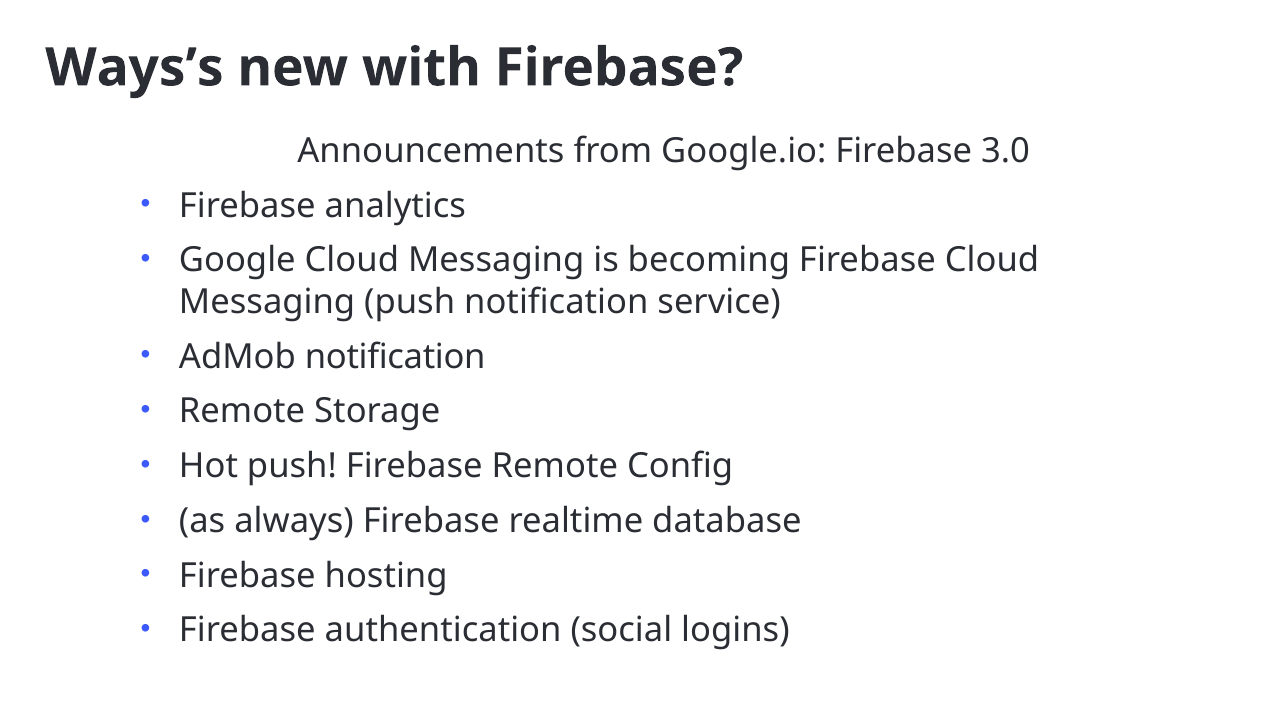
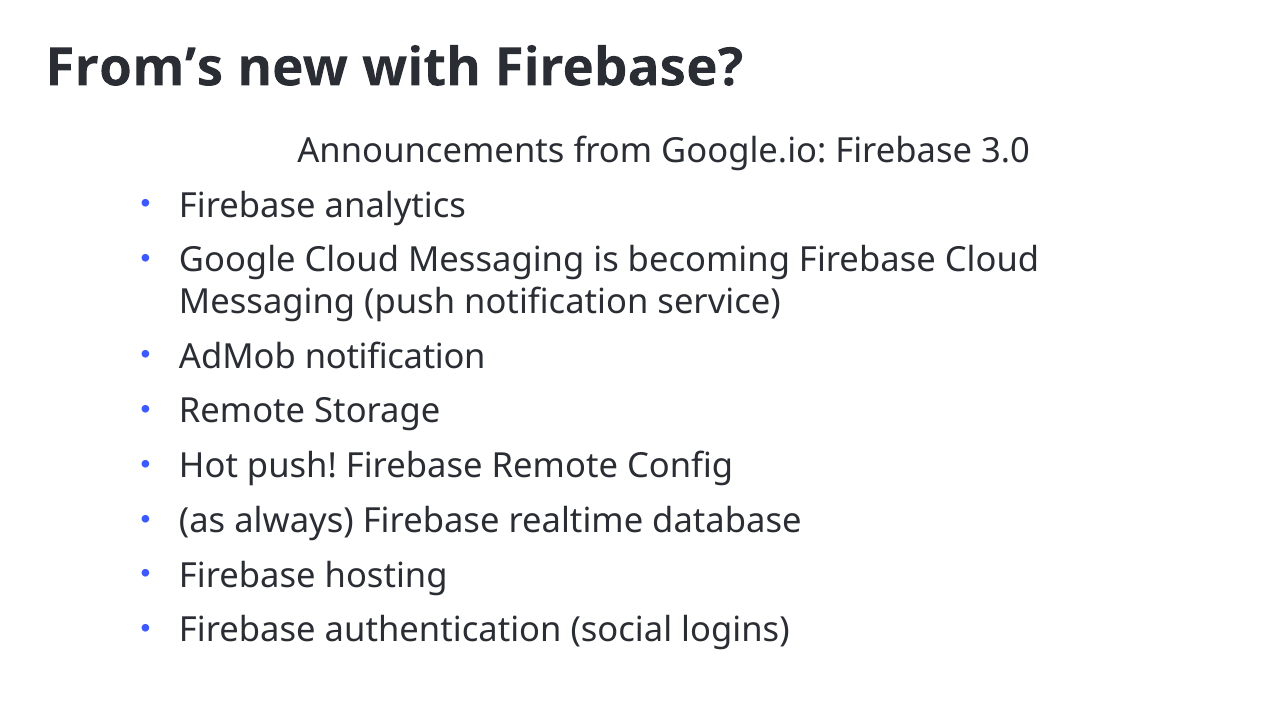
Ways’s: Ways’s -> From’s (134, 68)
